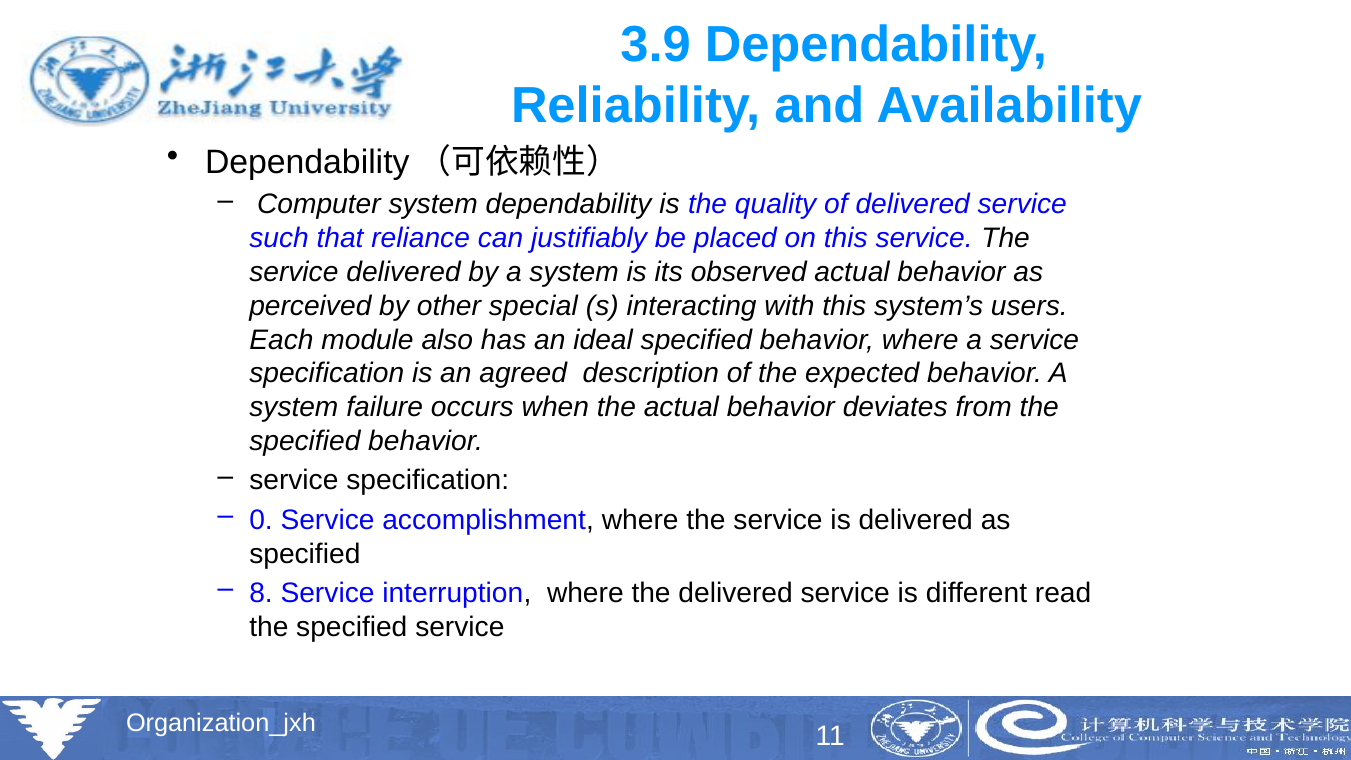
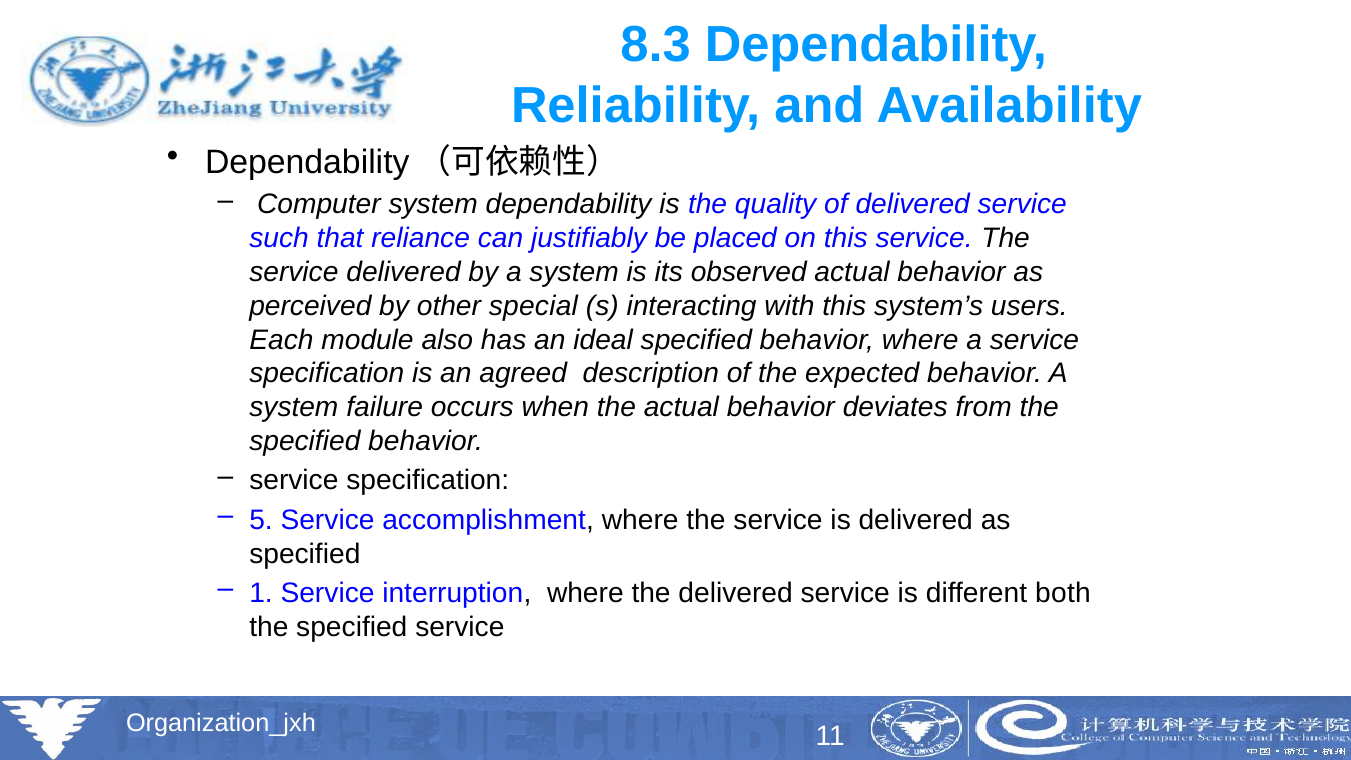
3.9: 3.9 -> 8.3 (656, 45)
0: 0 -> 5 (261, 520)
8: 8 -> 1 (261, 593)
read: read -> both (1063, 593)
